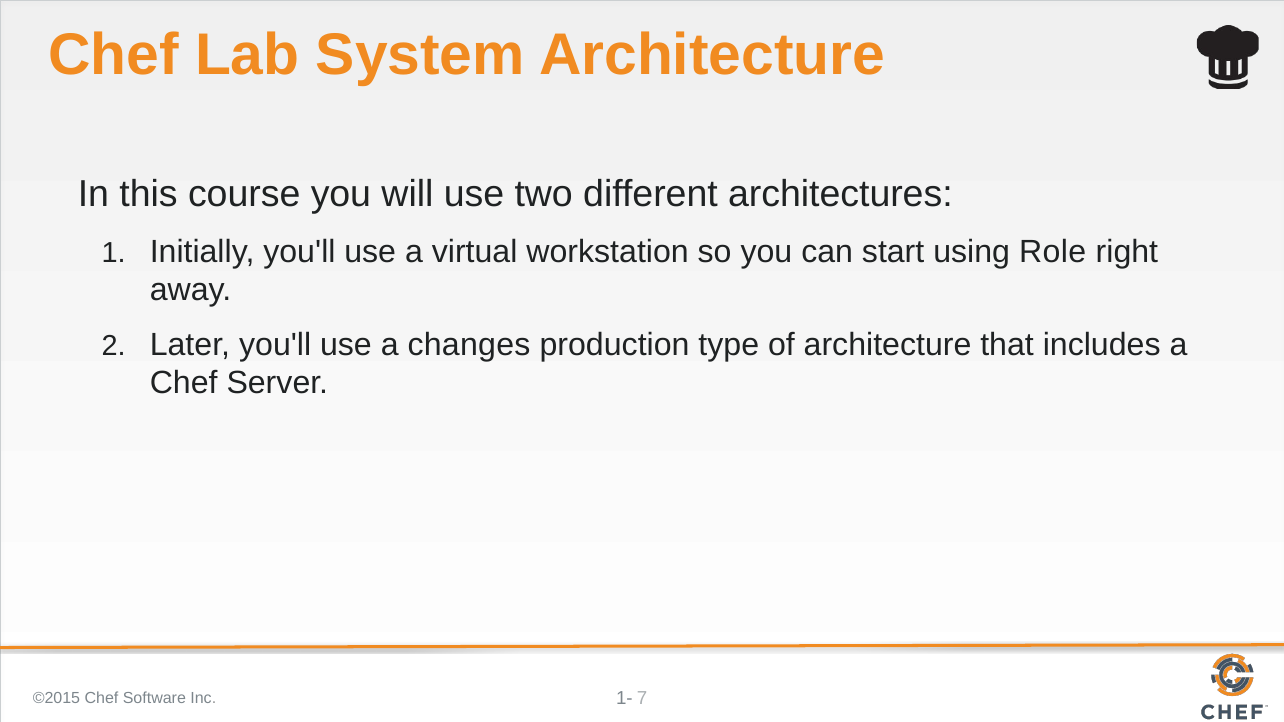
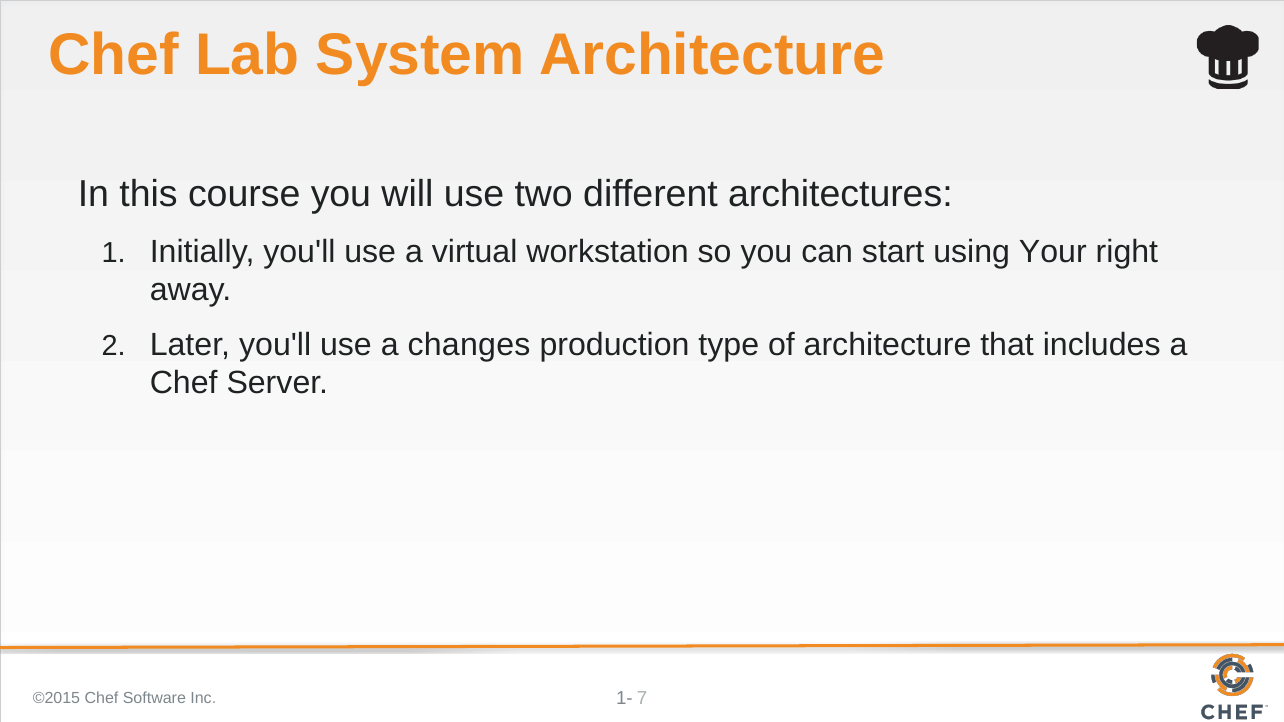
Role: Role -> Your (1053, 252)
